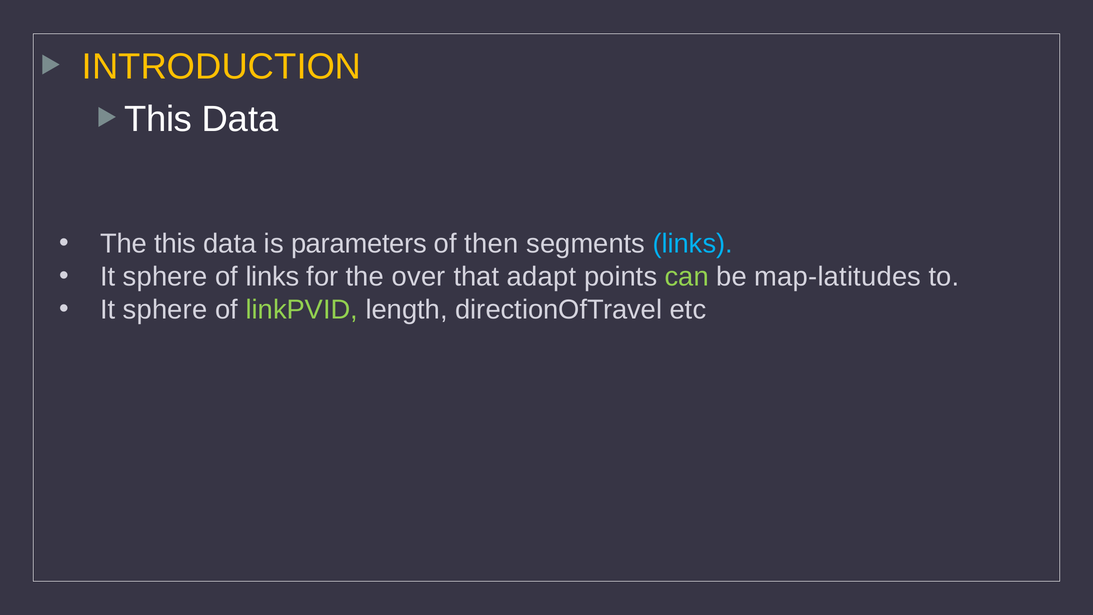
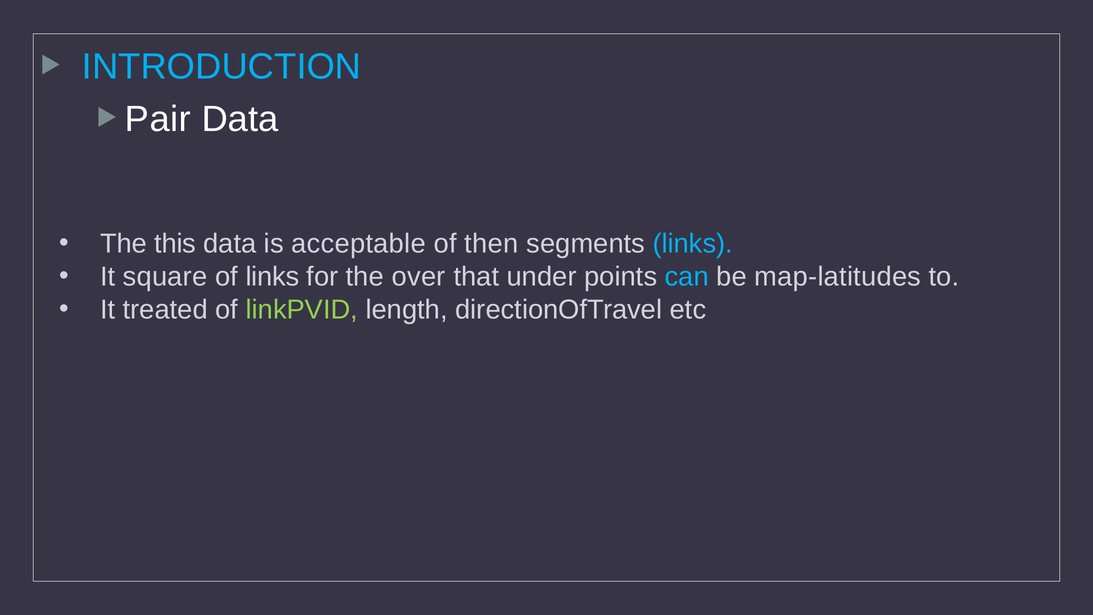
INTRODUCTION colour: yellow -> light blue (222, 67)
This: This -> Pair (158, 119)
parameters: parameters -> acceptable (359, 244)
sphere: sphere -> square (165, 277)
adapt: adapt -> under (542, 277)
can colour: light green -> light blue (687, 277)
sphere: sphere -> treated (165, 309)
